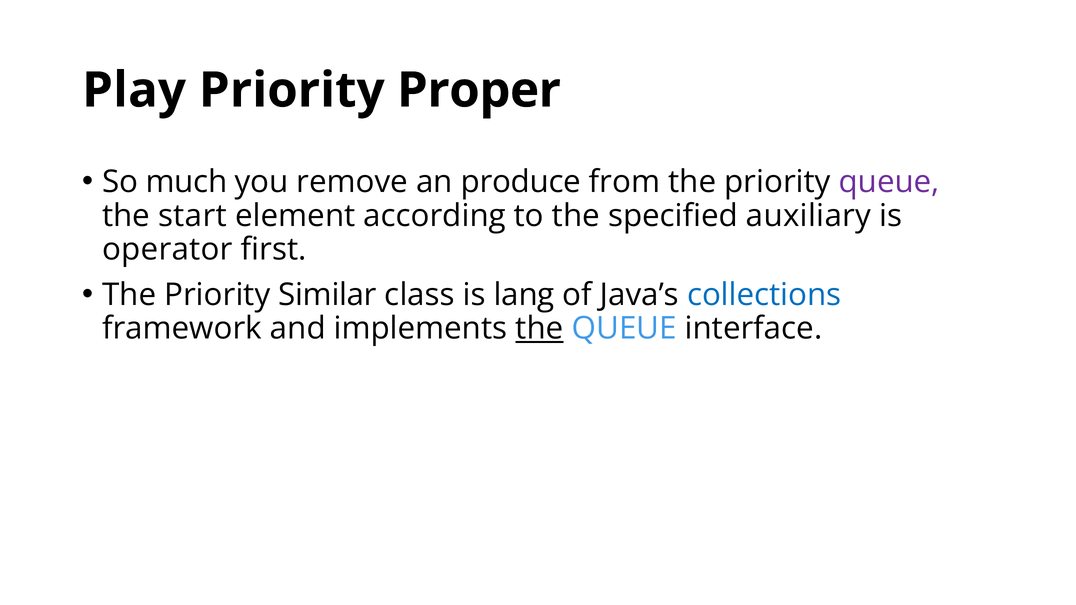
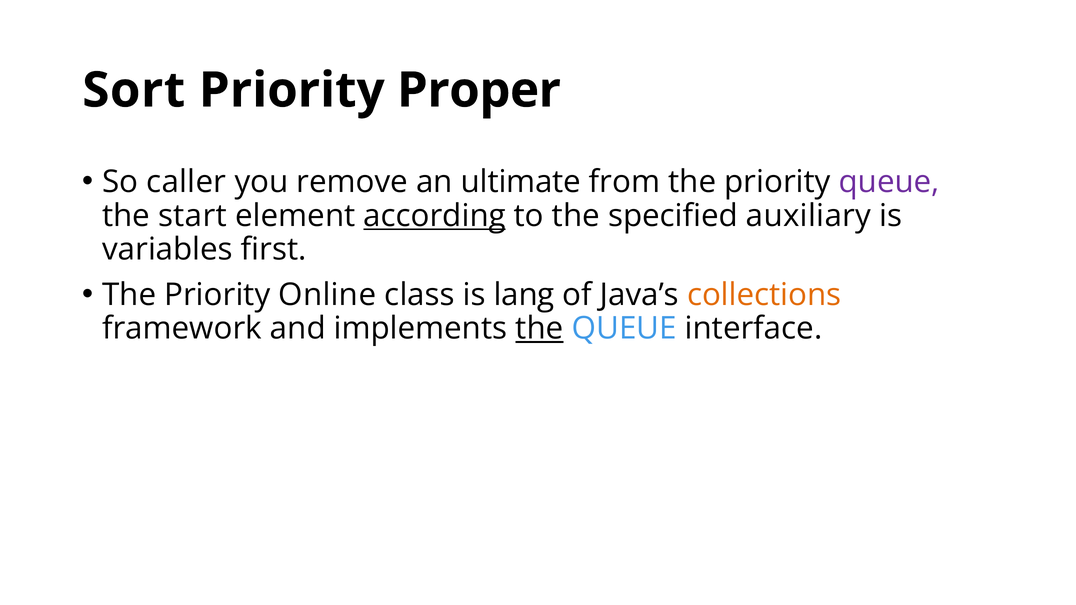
Play: Play -> Sort (134, 90)
much: much -> caller (186, 182)
produce: produce -> ultimate (521, 182)
according underline: none -> present (435, 216)
operator: operator -> variables (168, 250)
Similar: Similar -> Online (327, 295)
collections colour: blue -> orange (764, 295)
